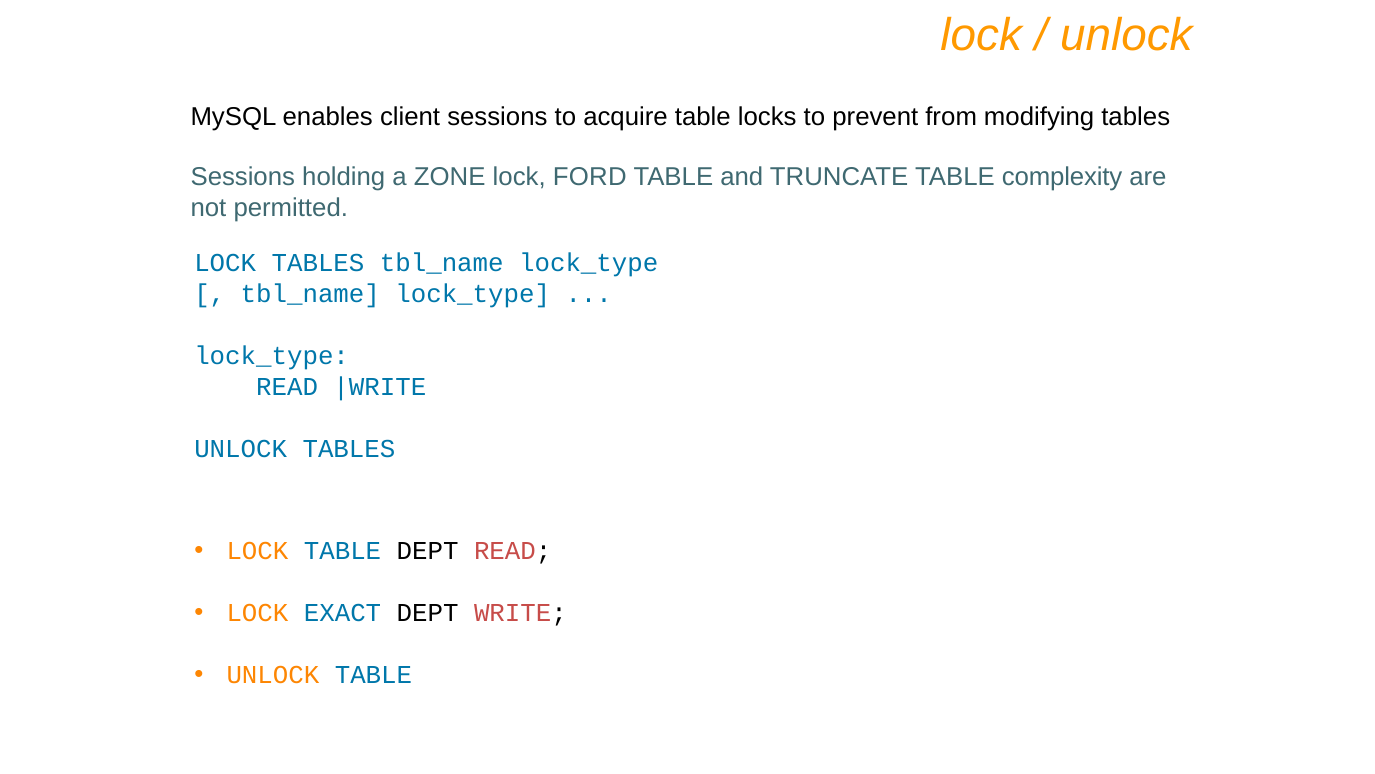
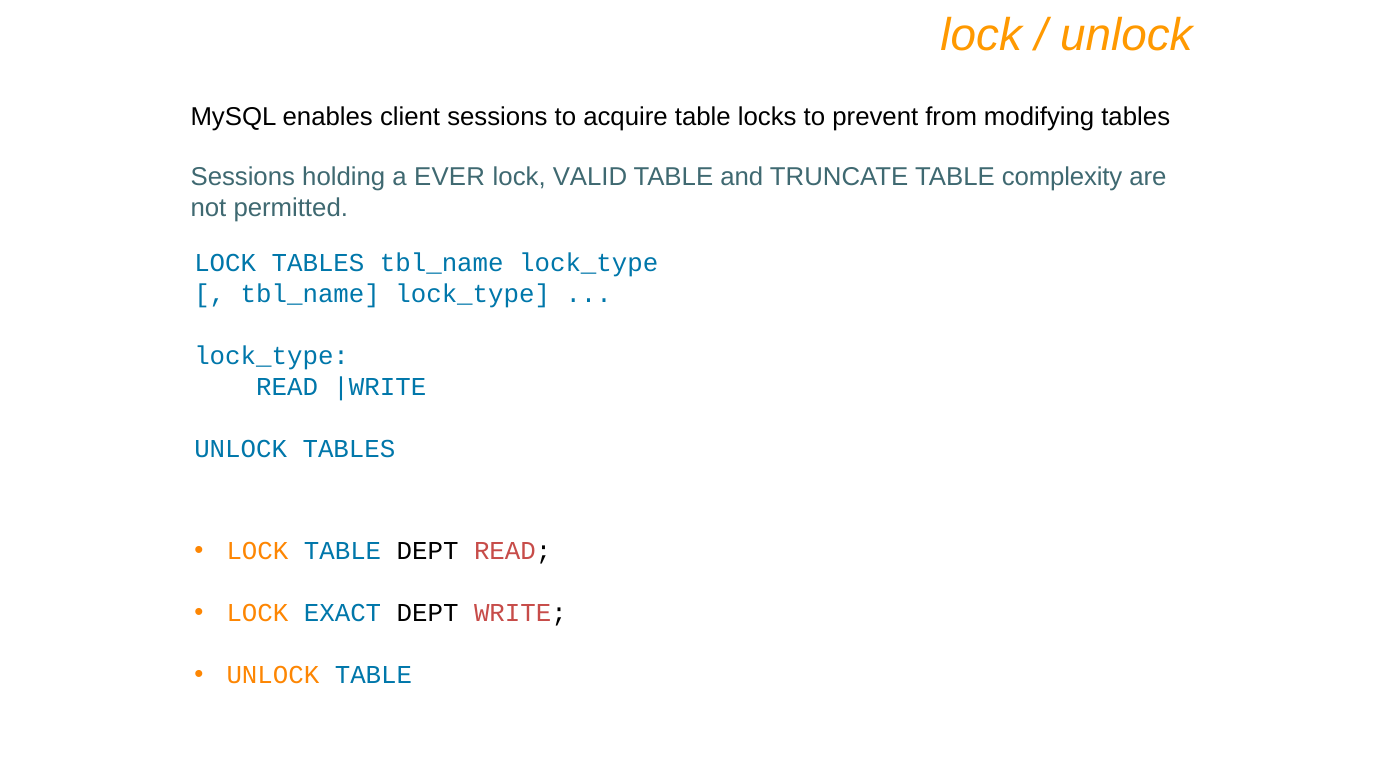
ZONE: ZONE -> EVER (450, 177)
FORD: FORD -> VALID (590, 177)
